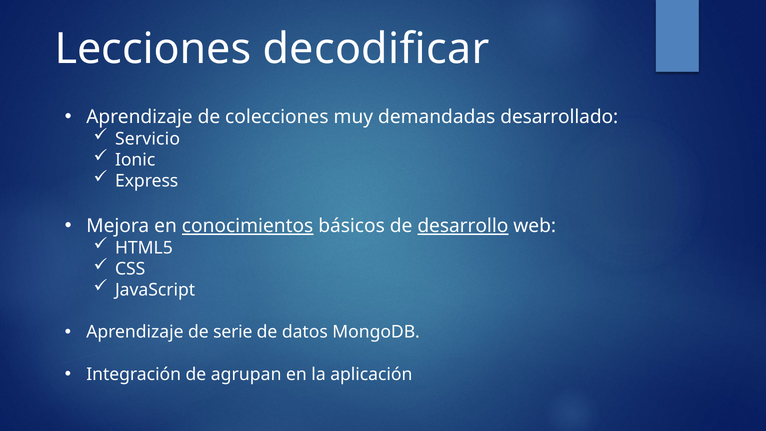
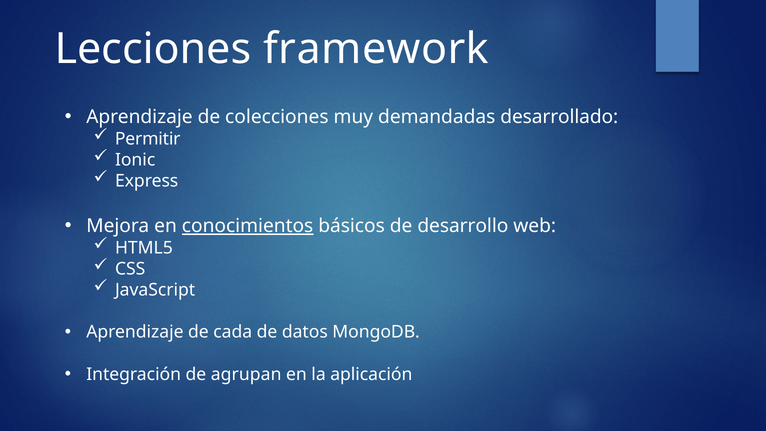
decodificar: decodificar -> framework (376, 49)
Servicio: Servicio -> Permitir (148, 139)
desarrollo underline: present -> none (463, 226)
serie: serie -> cada (233, 332)
